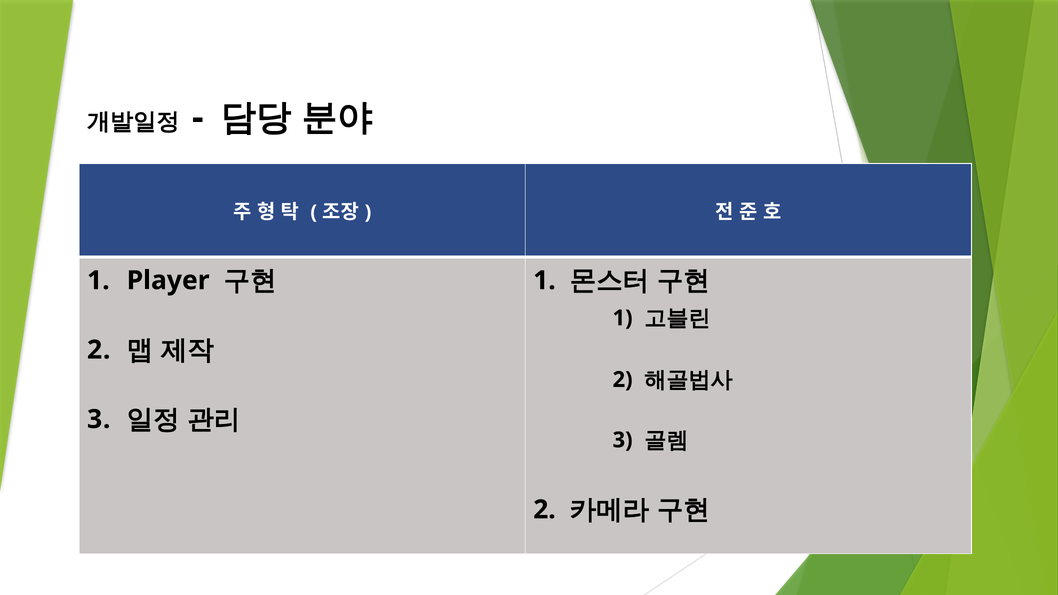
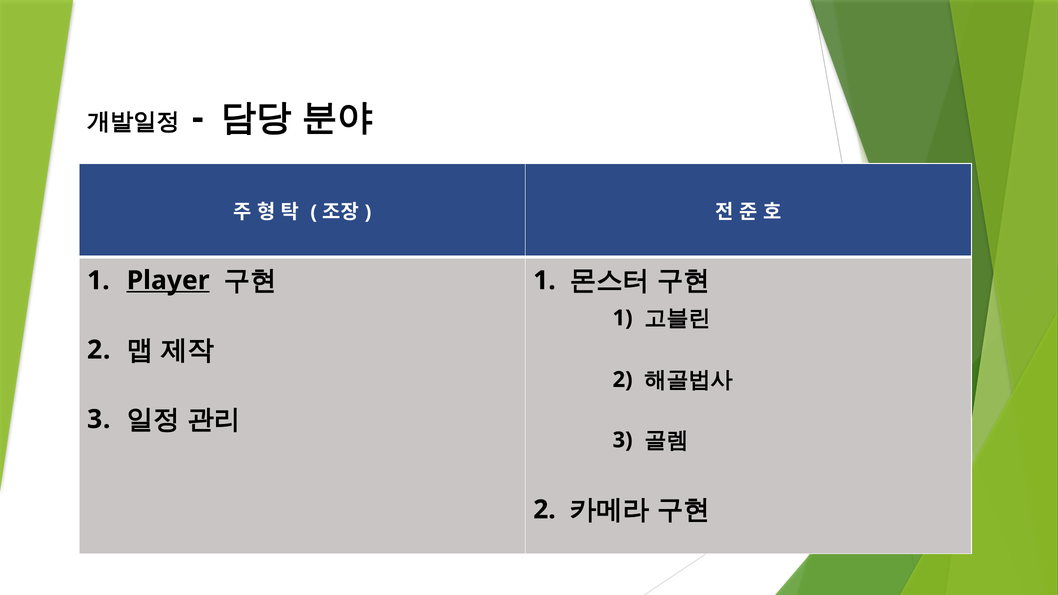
Player underline: none -> present (168, 280)
